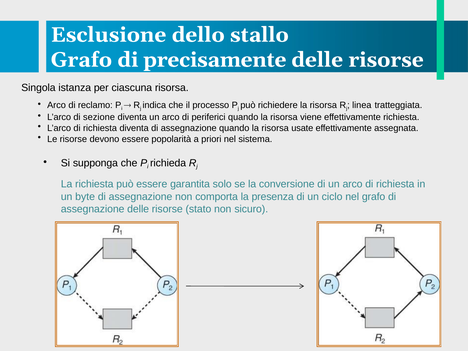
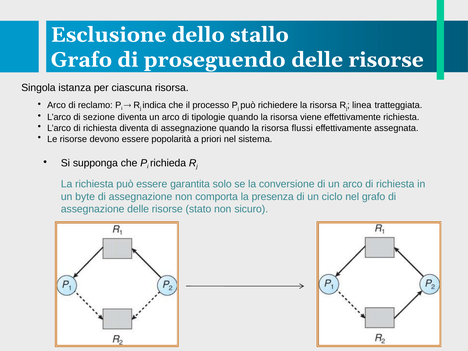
precisamente: precisamente -> proseguendo (215, 60)
periferici: periferici -> tipologie (209, 117)
usate: usate -> flussi (302, 128)
